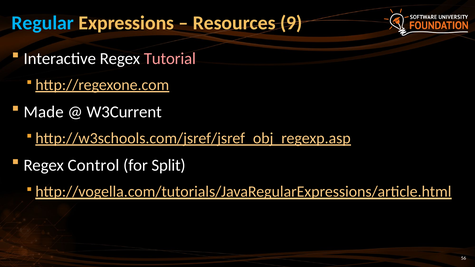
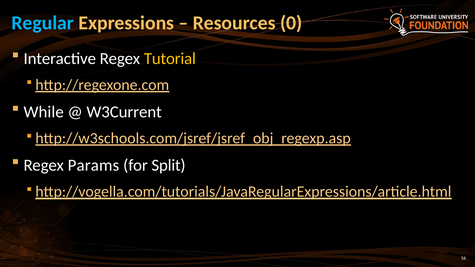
9: 9 -> 0 (291, 23)
Tutorial colour: pink -> yellow (170, 59)
Made: Made -> While (44, 112)
Control: Control -> Params (93, 165)
